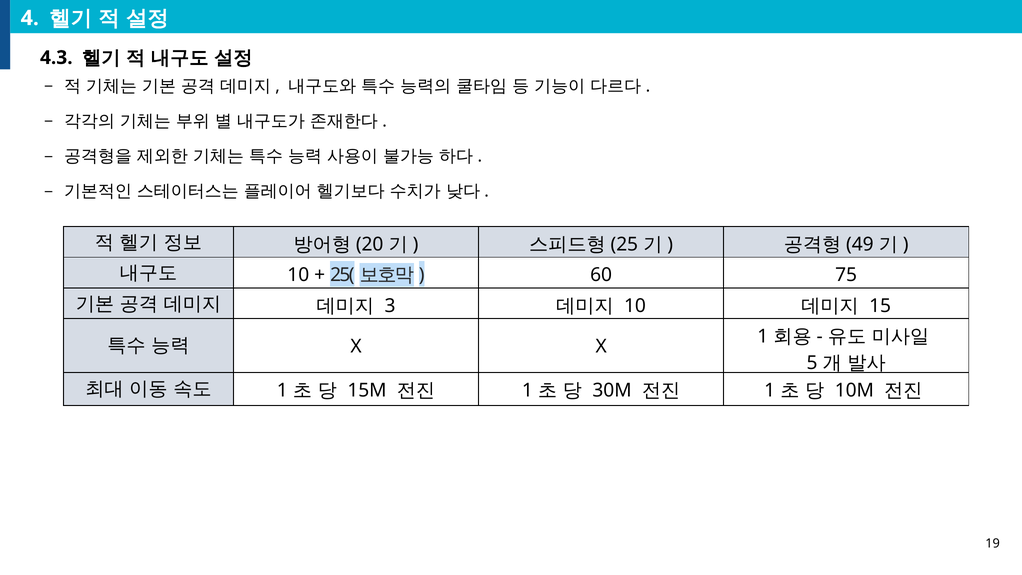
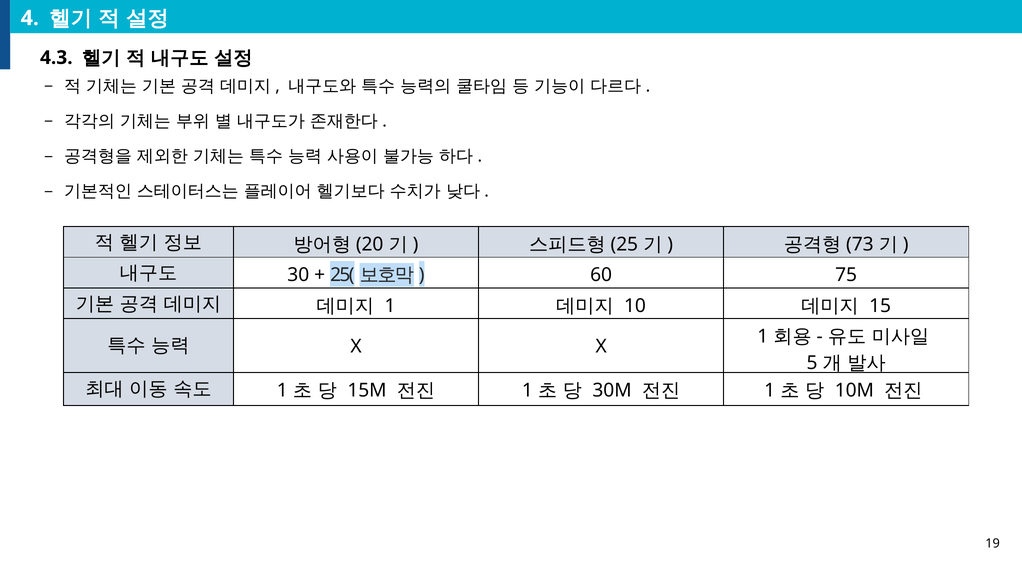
49: 49 -> 73 (860, 244)
10: 10 -> 30 (298, 275)
3: 3 -> 1 (390, 306)
